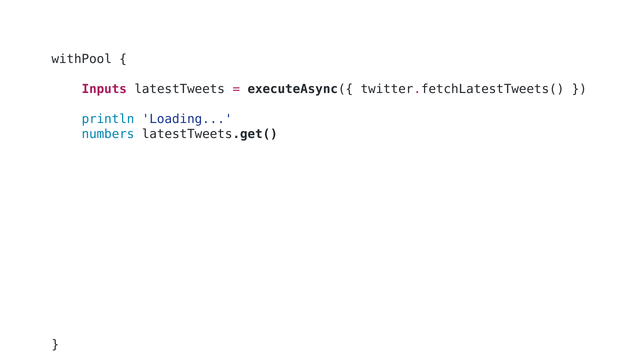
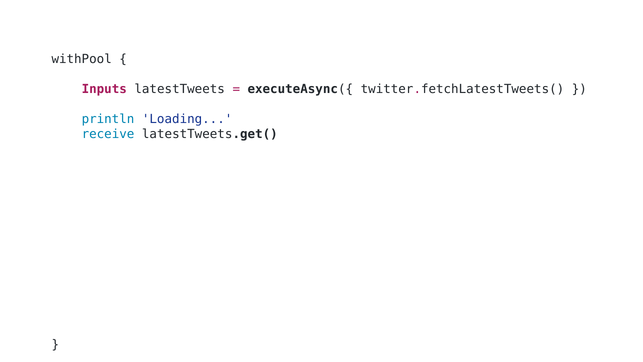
numbers: numbers -> receive (108, 134)
